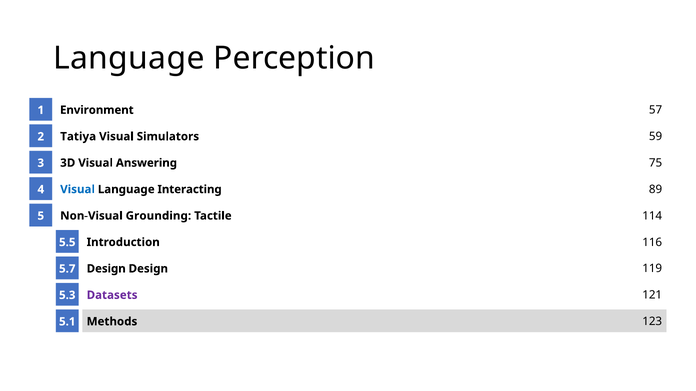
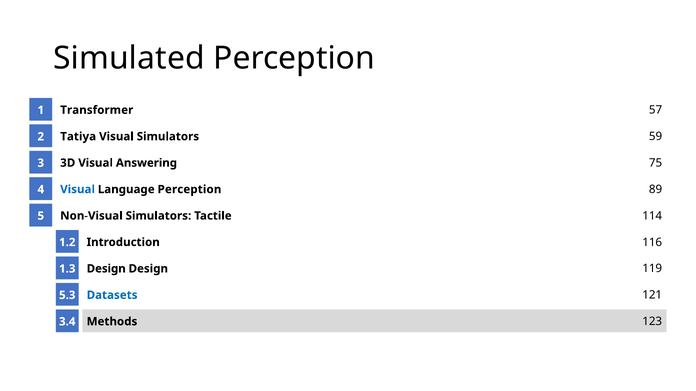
Language: Language -> Simulated (129, 58)
Environment: Environment -> Transformer (97, 110)
Language Interacting: Interacting -> Perception (189, 190)
Non-Visual Grounding: Grounding -> Simulators (158, 216)
5.5: 5.5 -> 1.2 (67, 243)
5.7: 5.7 -> 1.3 (67, 269)
Datasets colour: purple -> blue (112, 295)
5.1: 5.1 -> 3.4 (67, 322)
